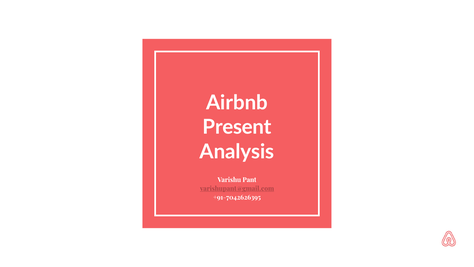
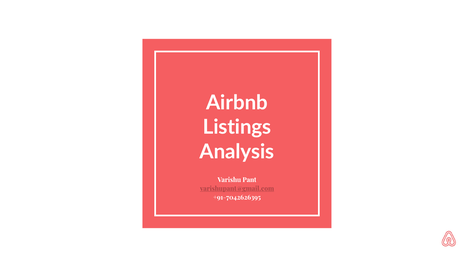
Present: Present -> Listings (237, 127)
